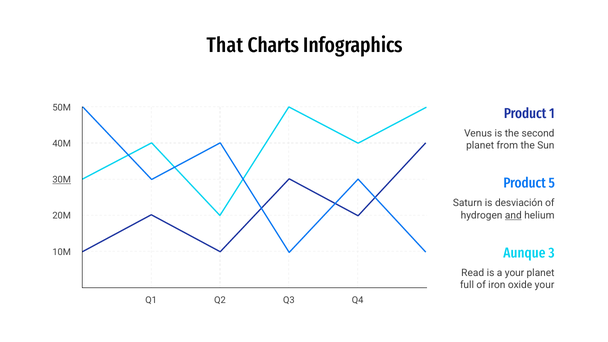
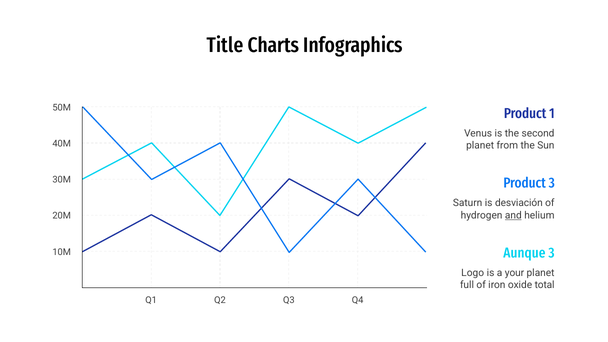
That: That -> Title (225, 45)
30M underline: present -> none (62, 180)
Product 5: 5 -> 3 (552, 183)
Read: Read -> Logo (473, 273)
oxide your: your -> total (545, 285)
